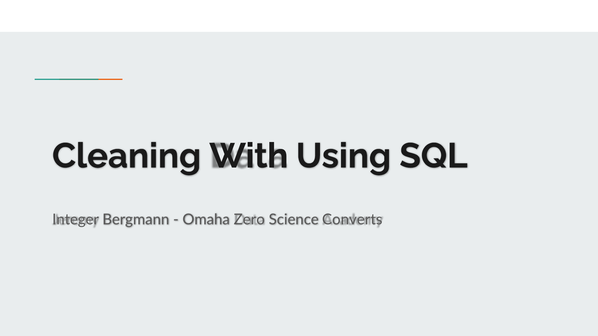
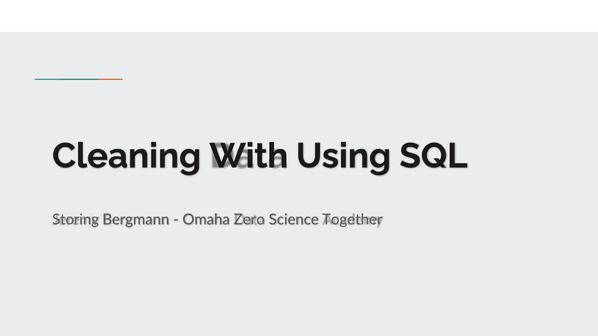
Integer: Integer -> Storing (76, 220)
Converts: Converts -> Together (352, 220)
